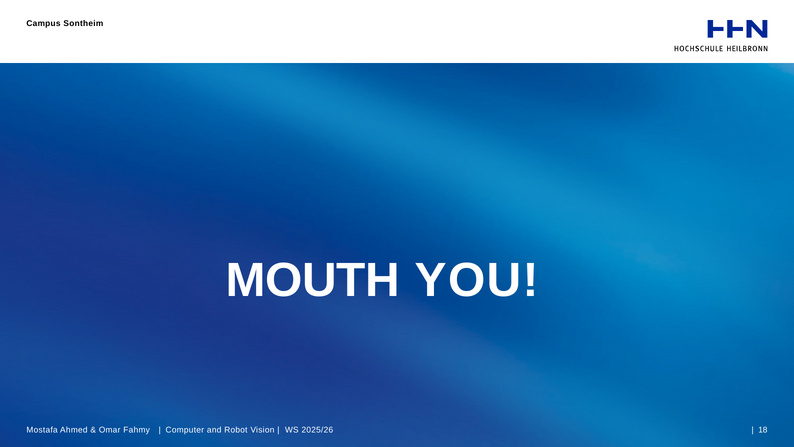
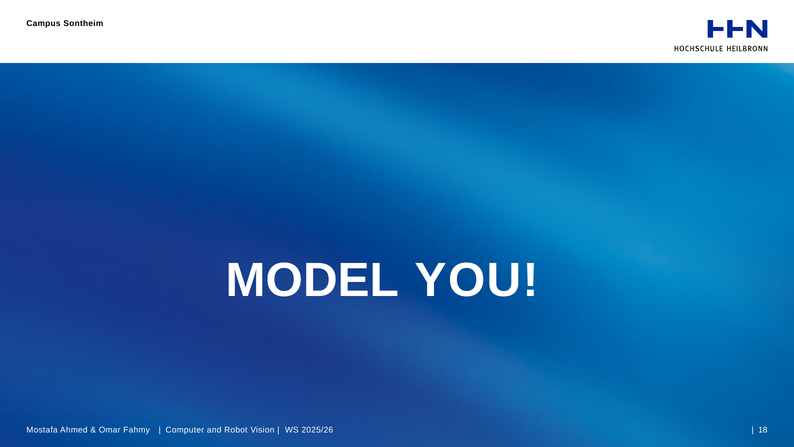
MOUTH: MOUTH -> MODEL (312, 280)
